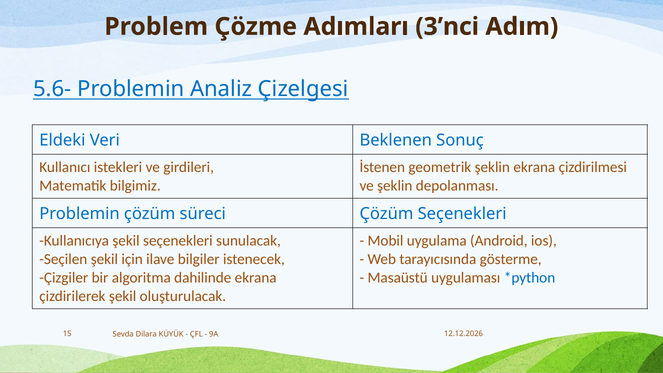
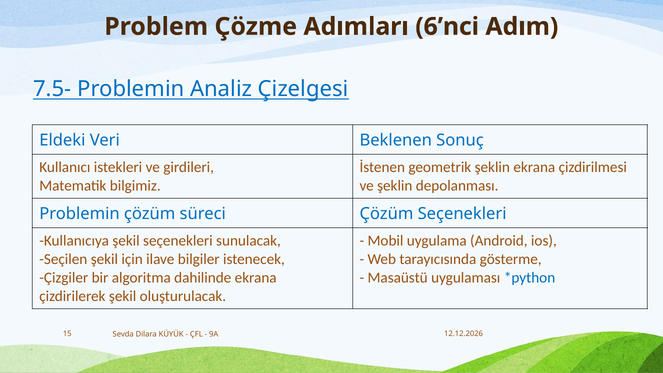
3’nci: 3’nci -> 6’nci (447, 27)
5.6-: 5.6- -> 7.5- (52, 89)
